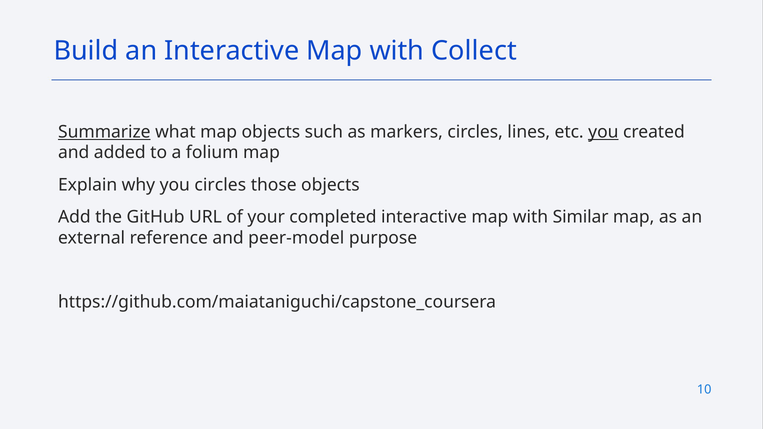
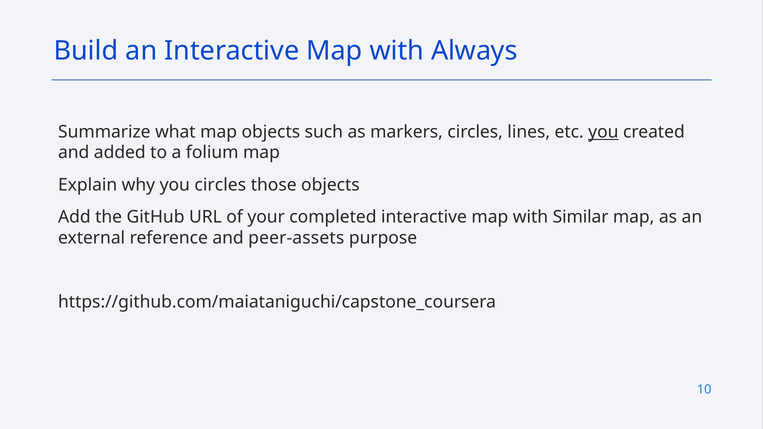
Collect: Collect -> Always (474, 51)
Summarize underline: present -> none (104, 132)
peer-model: peer-model -> peer-assets (296, 238)
